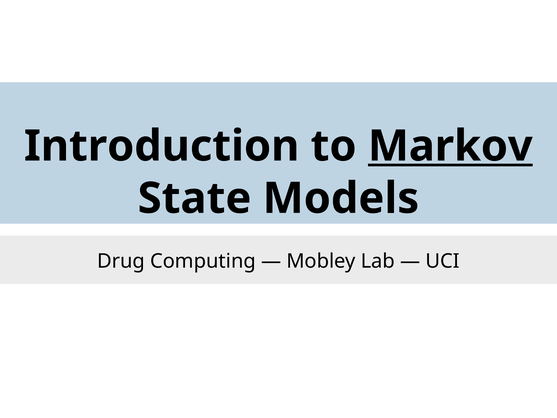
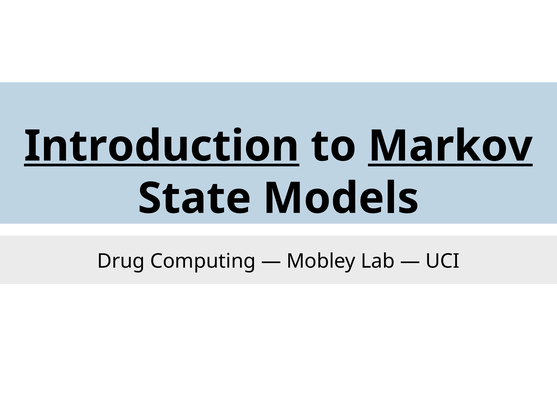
Introduction underline: none -> present (162, 146)
